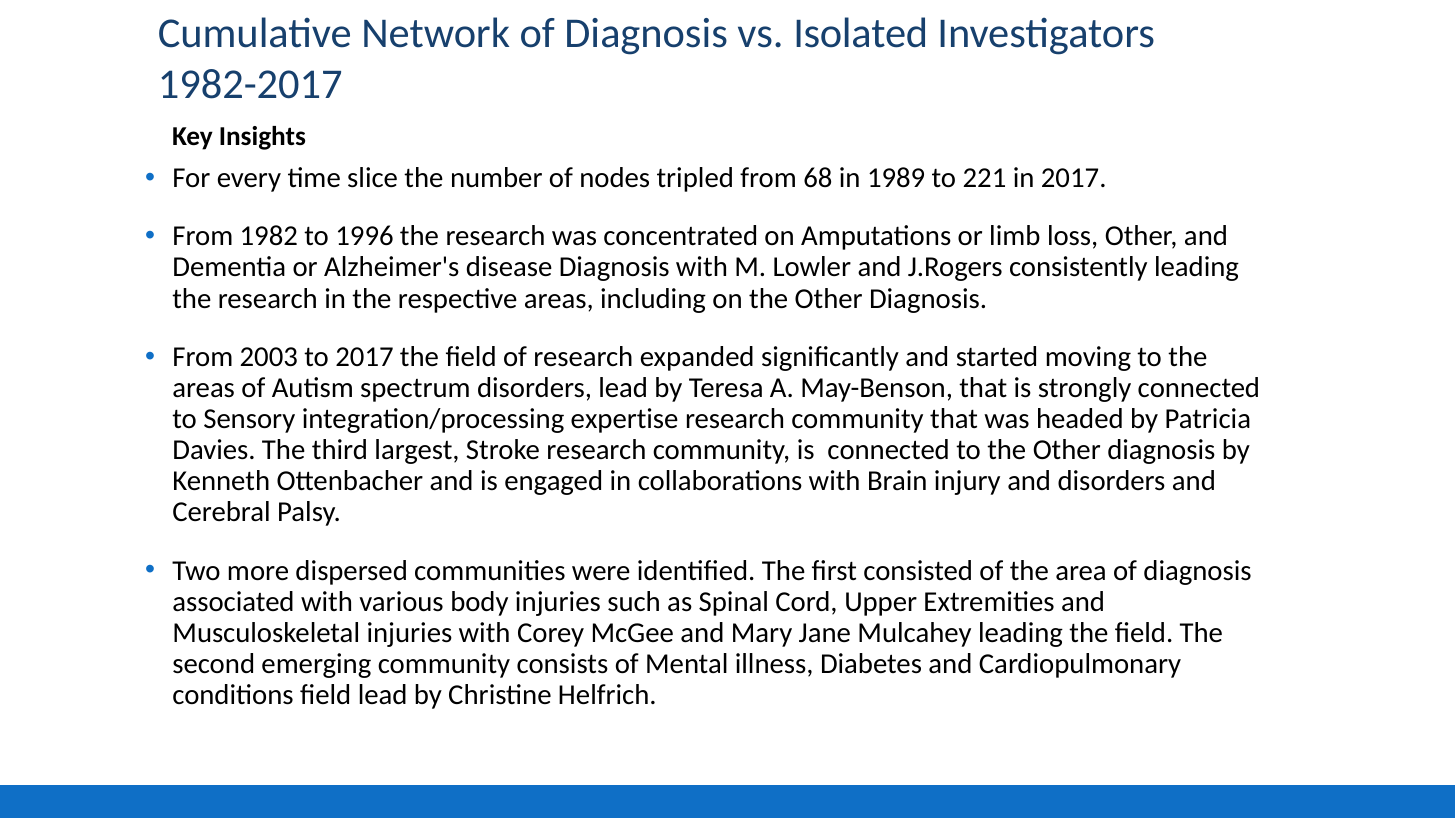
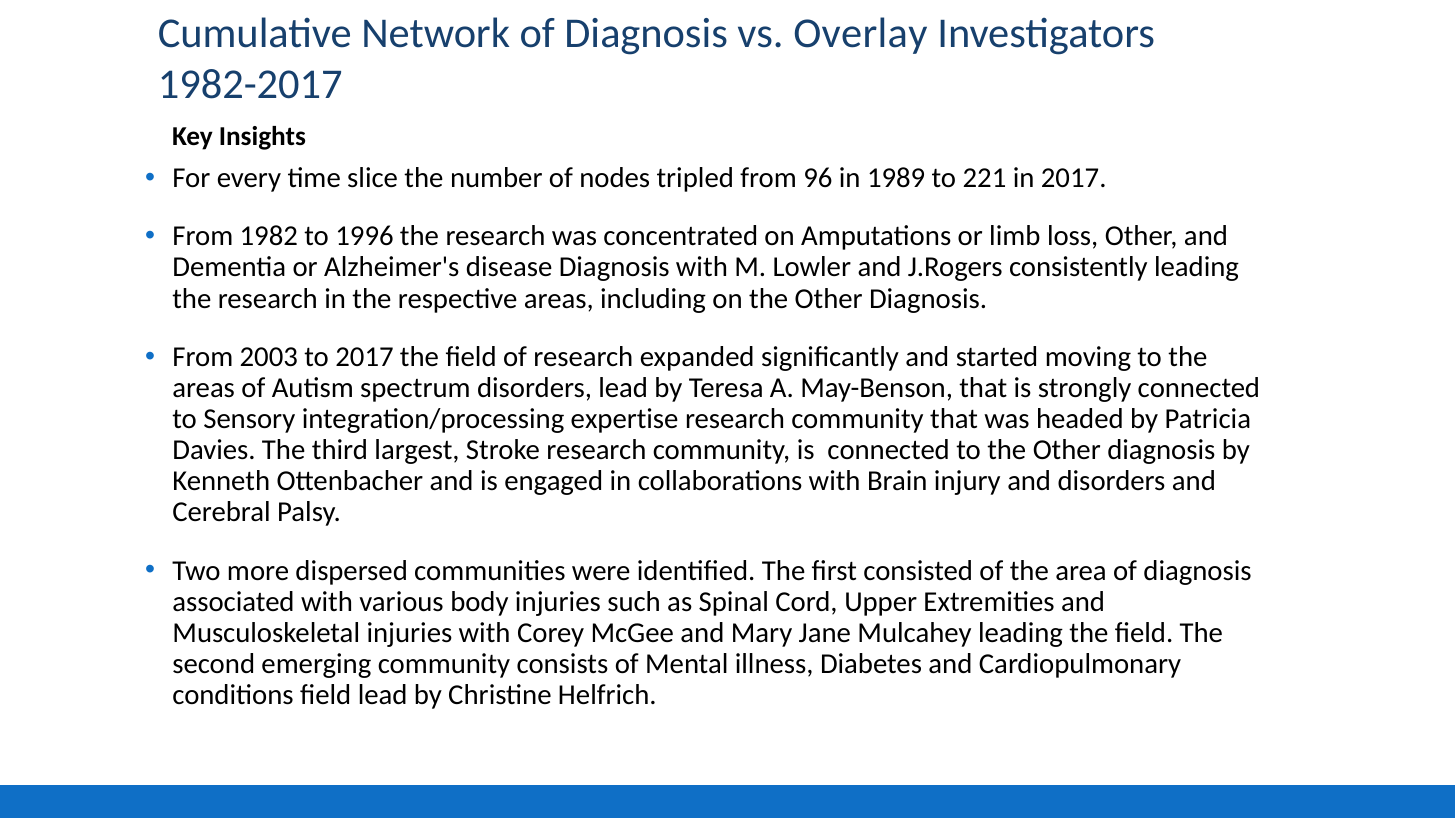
Isolated: Isolated -> Overlay (860, 34)
68: 68 -> 96 (818, 178)
